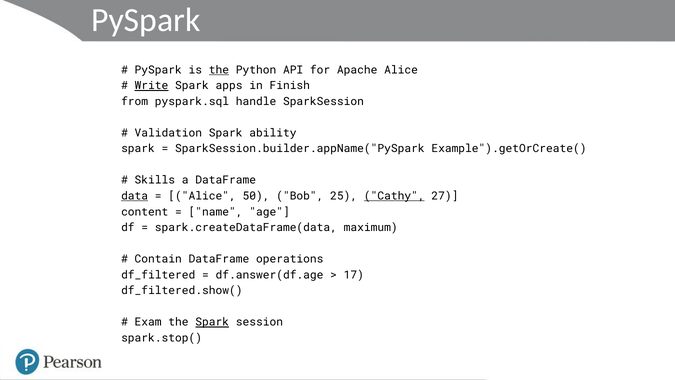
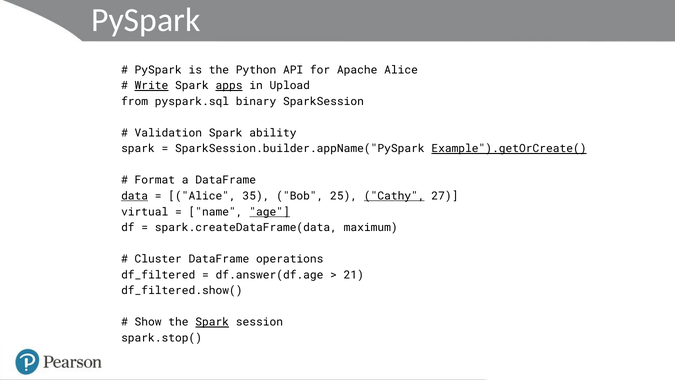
the underline: present -> none (219, 70)
apps underline: none -> present (229, 86)
Finish: Finish -> Upload (290, 86)
handle: handle -> binary (256, 101)
Example").getOrCreate( underline: none -> present (509, 149)
Skills: Skills -> Format (155, 180)
50: 50 -> 35 (256, 196)
content: content -> virtual (145, 212)
age underline: none -> present (270, 212)
Contain: Contain -> Cluster (158, 259)
17: 17 -> 21 (354, 275)
Exam: Exam -> Show (148, 322)
